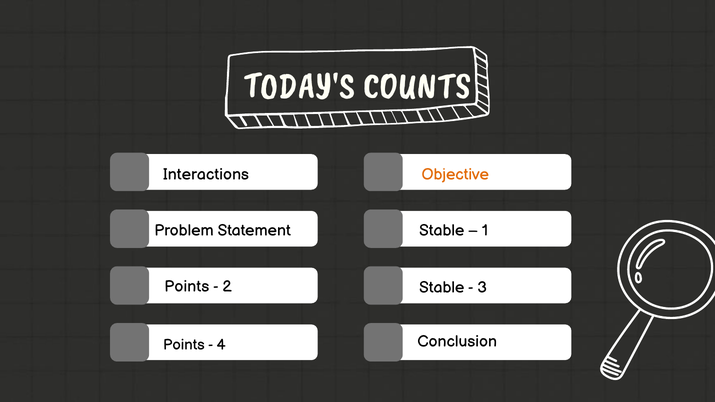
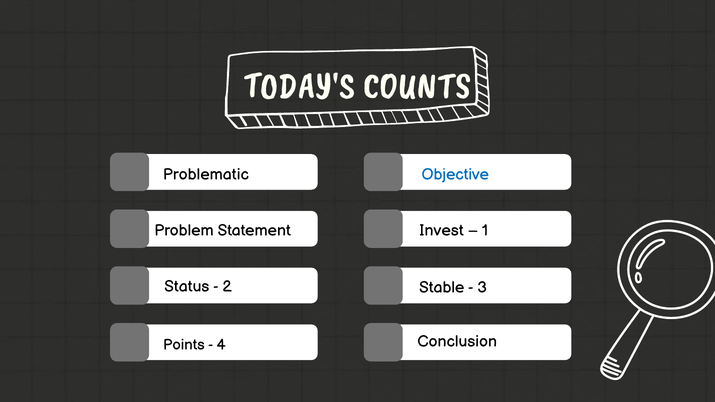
Interactions: Interactions -> Problematic (206, 175)
Objective colour: orange -> blue (455, 175)
Stable: Stable -> Invest (442, 231)
Points: Points -> Status (187, 287)
